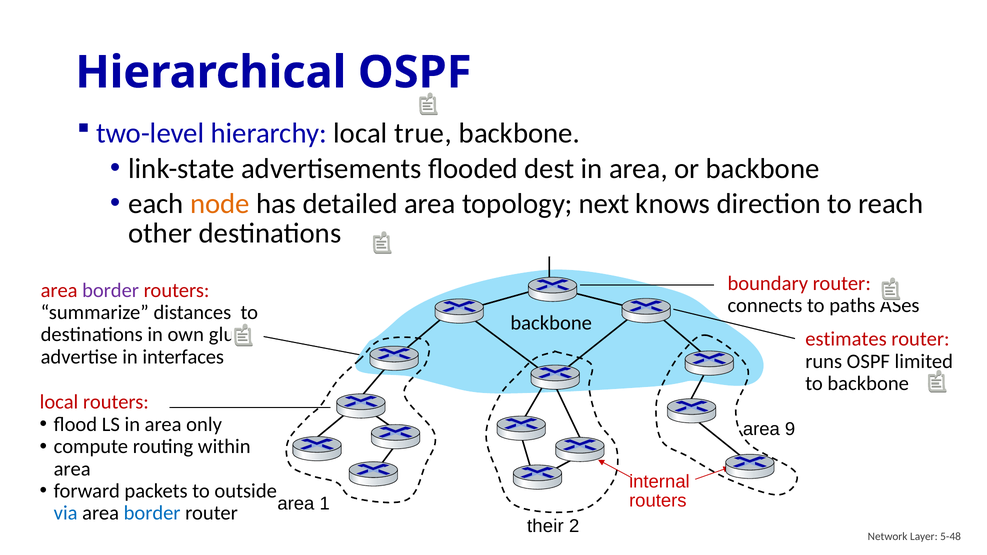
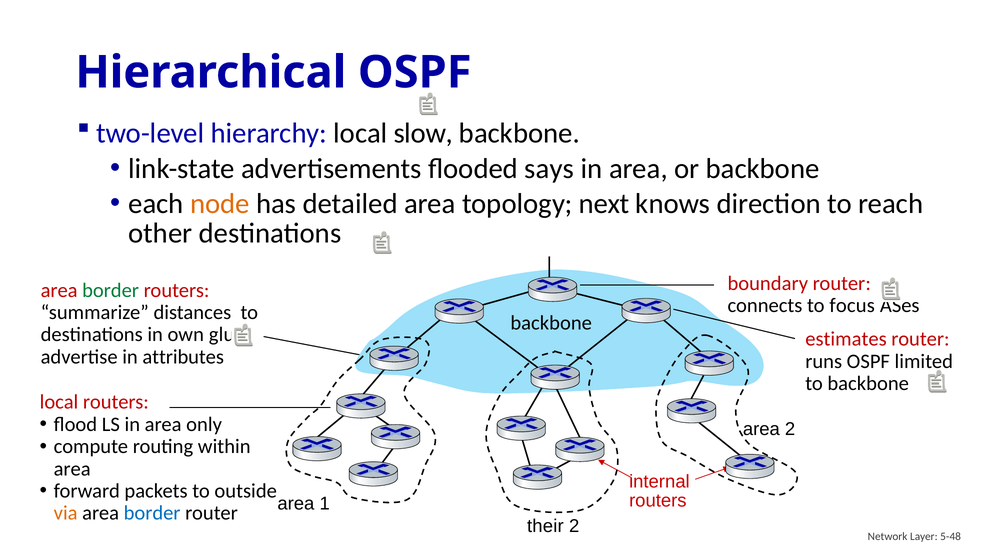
true: true -> slow (423, 134)
dest: dest -> says (549, 169)
border colour: purple -> green (111, 290)
paths: paths -> focus (852, 306)
interfaces: interfaces -> attributes (183, 357)
area 9: 9 -> 2 (790, 429)
via colour: blue -> orange (66, 513)
